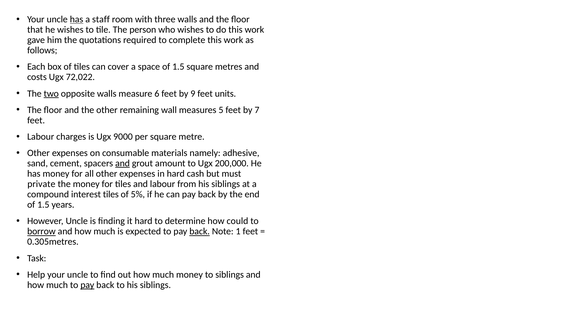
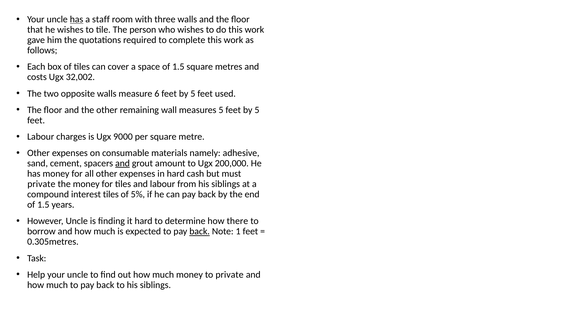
72,022: 72,022 -> 32,002 (80, 77)
two underline: present -> none (51, 94)
6 feet by 9: 9 -> 5 (193, 94)
units: units -> used (225, 94)
5 feet by 7: 7 -> 5 (257, 110)
could: could -> there (237, 221)
borrow underline: present -> none (41, 231)
to siblings: siblings -> private (230, 275)
pay underline: present -> none (87, 285)
